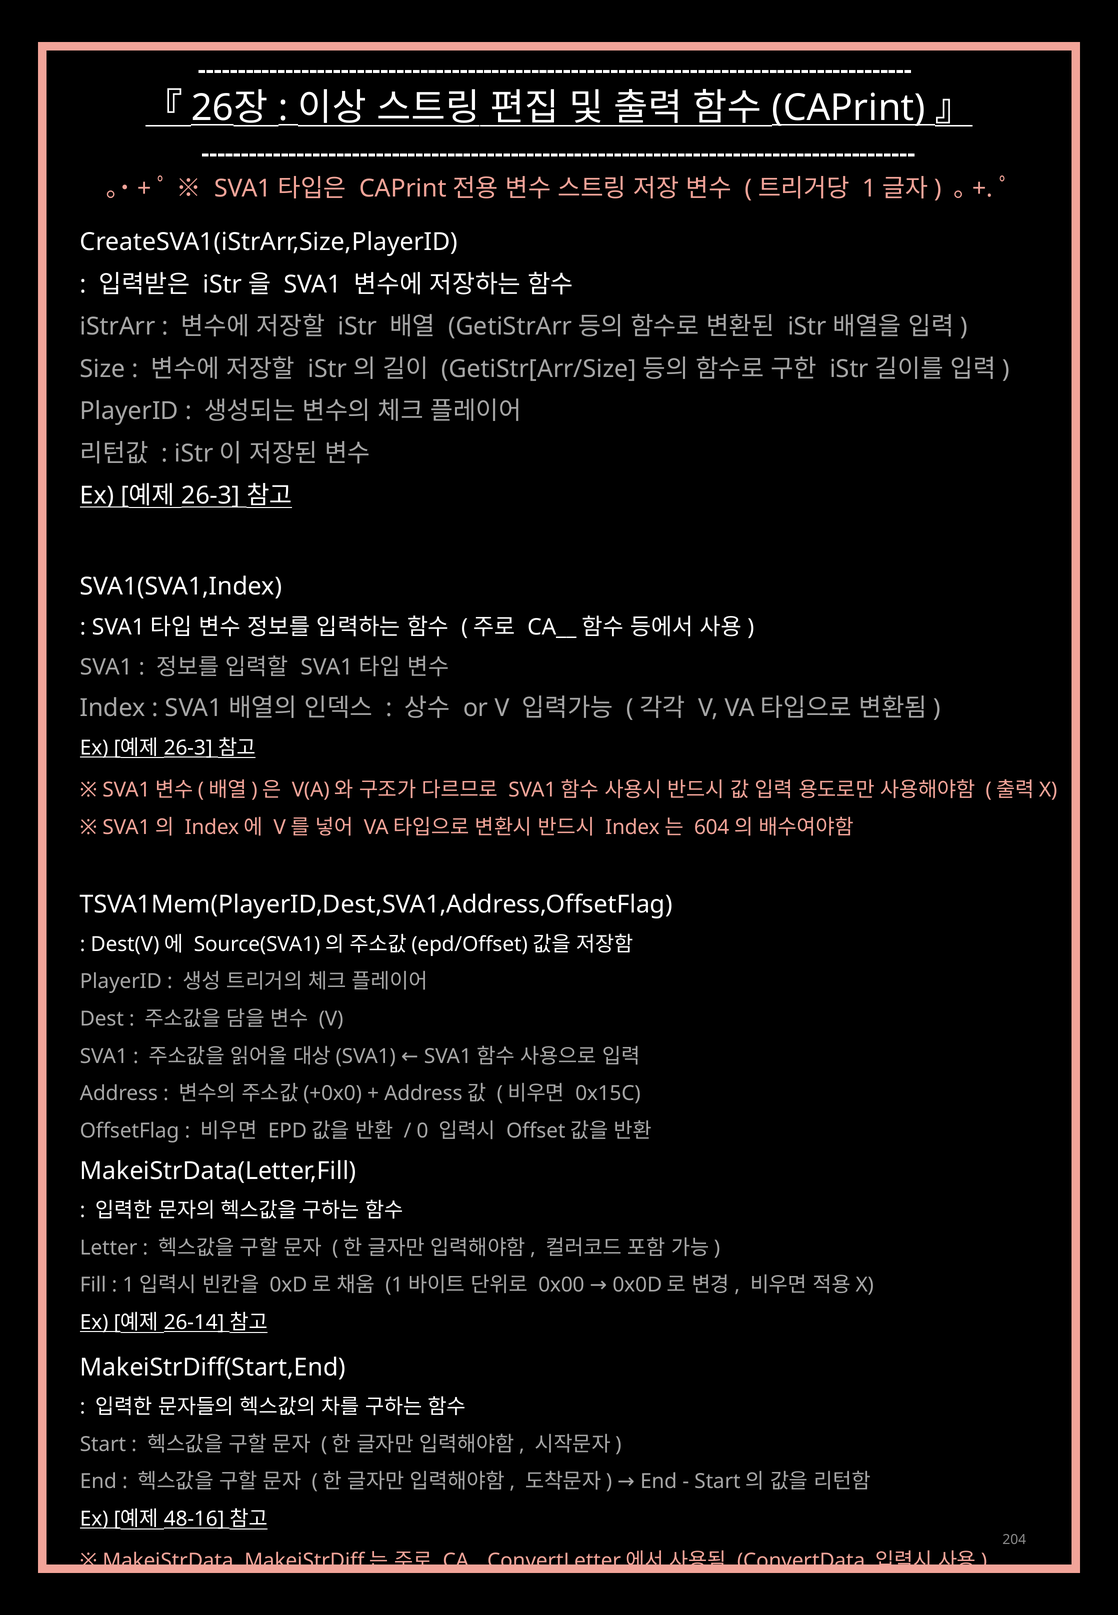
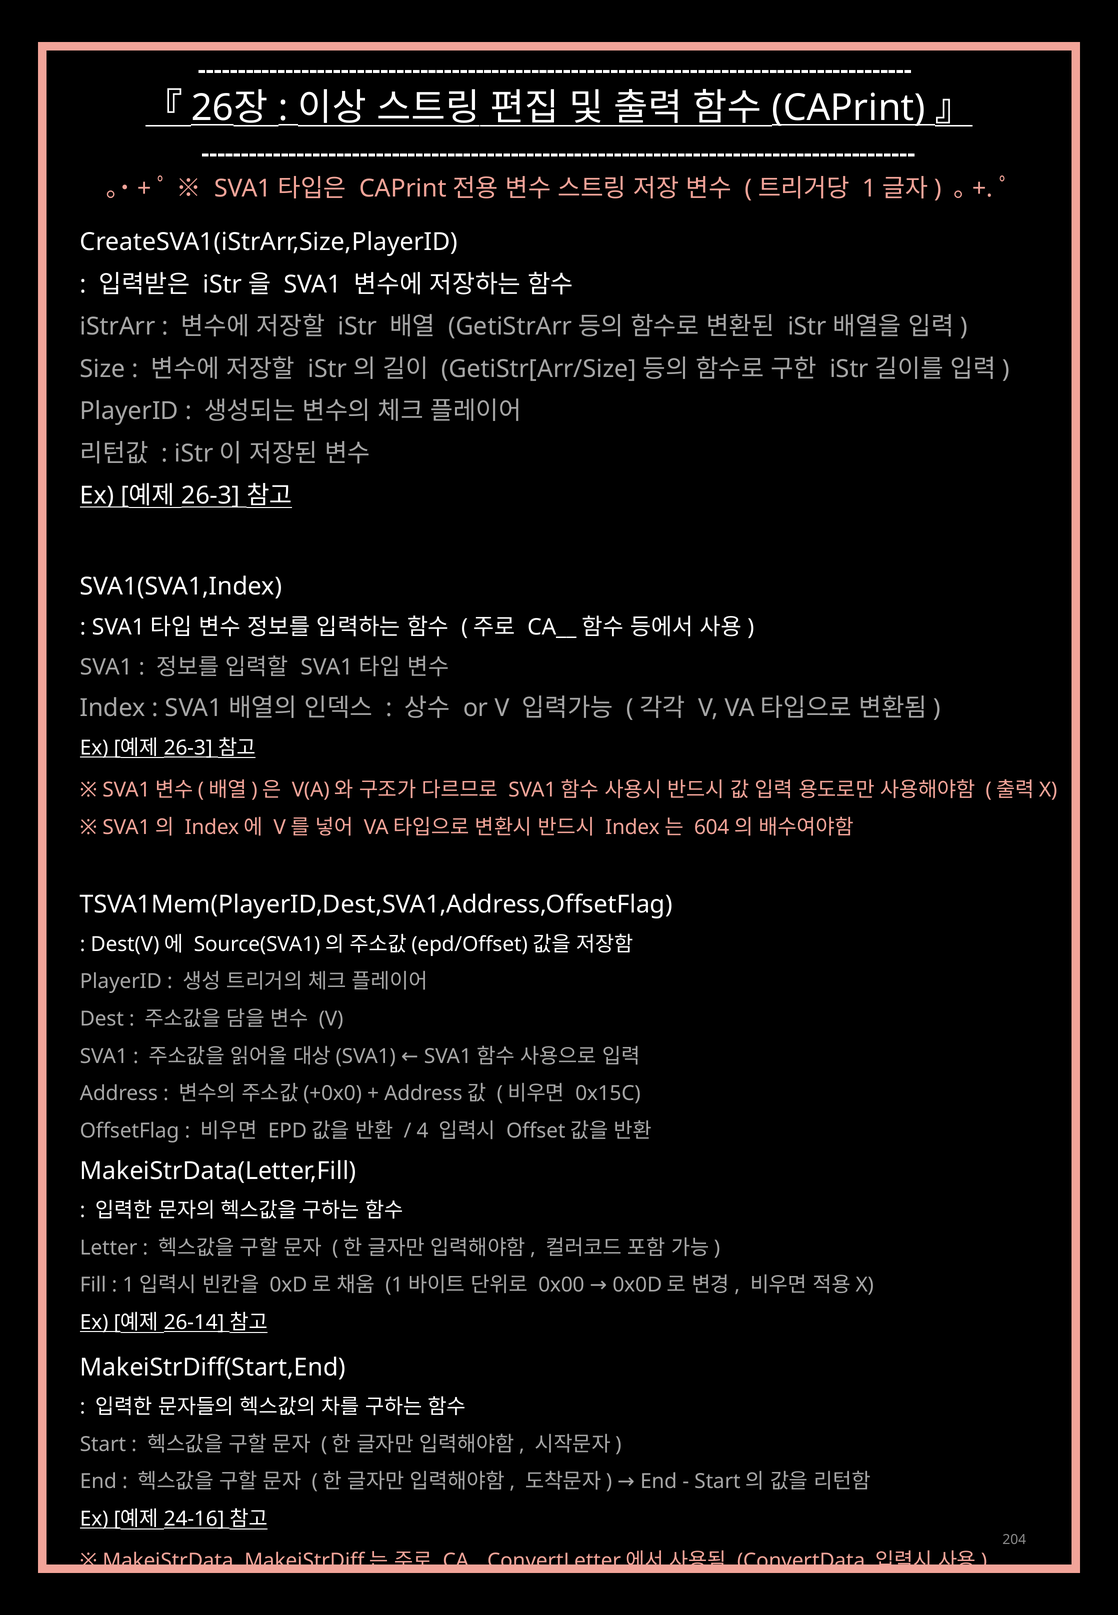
0: 0 -> 4 (423, 1131)
48-16: 48-16 -> 24-16 (194, 1519)
